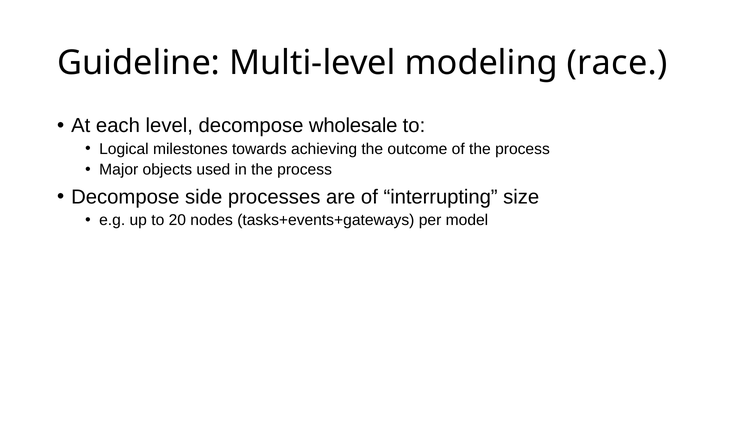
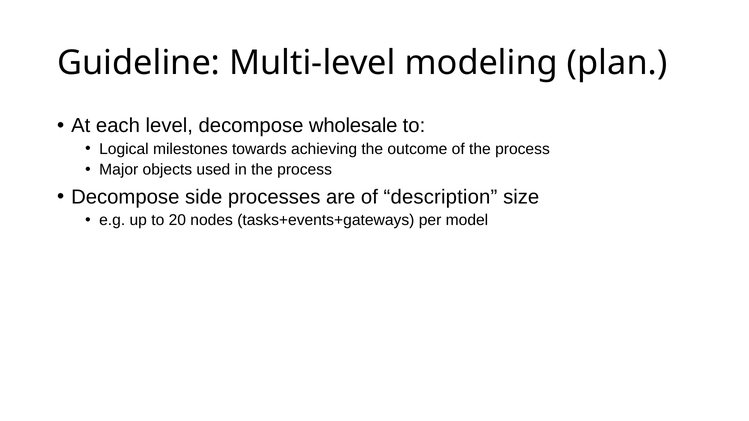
race: race -> plan (617, 63)
interrupting: interrupting -> description (440, 197)
